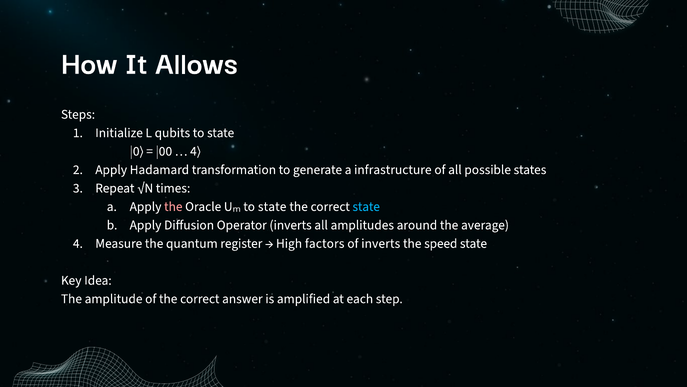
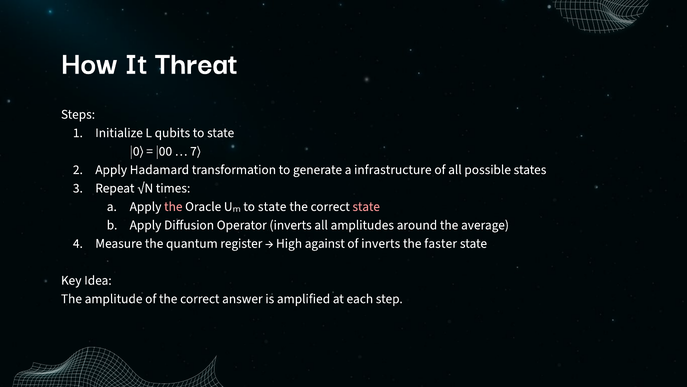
Allows: Allows -> Threat (196, 63)
4⟩: 4⟩ -> 7⟩ (195, 151)
state colour: light blue -> pink (366, 206)
factors: factors -> against (325, 243)
speed: speed -> faster (441, 243)
